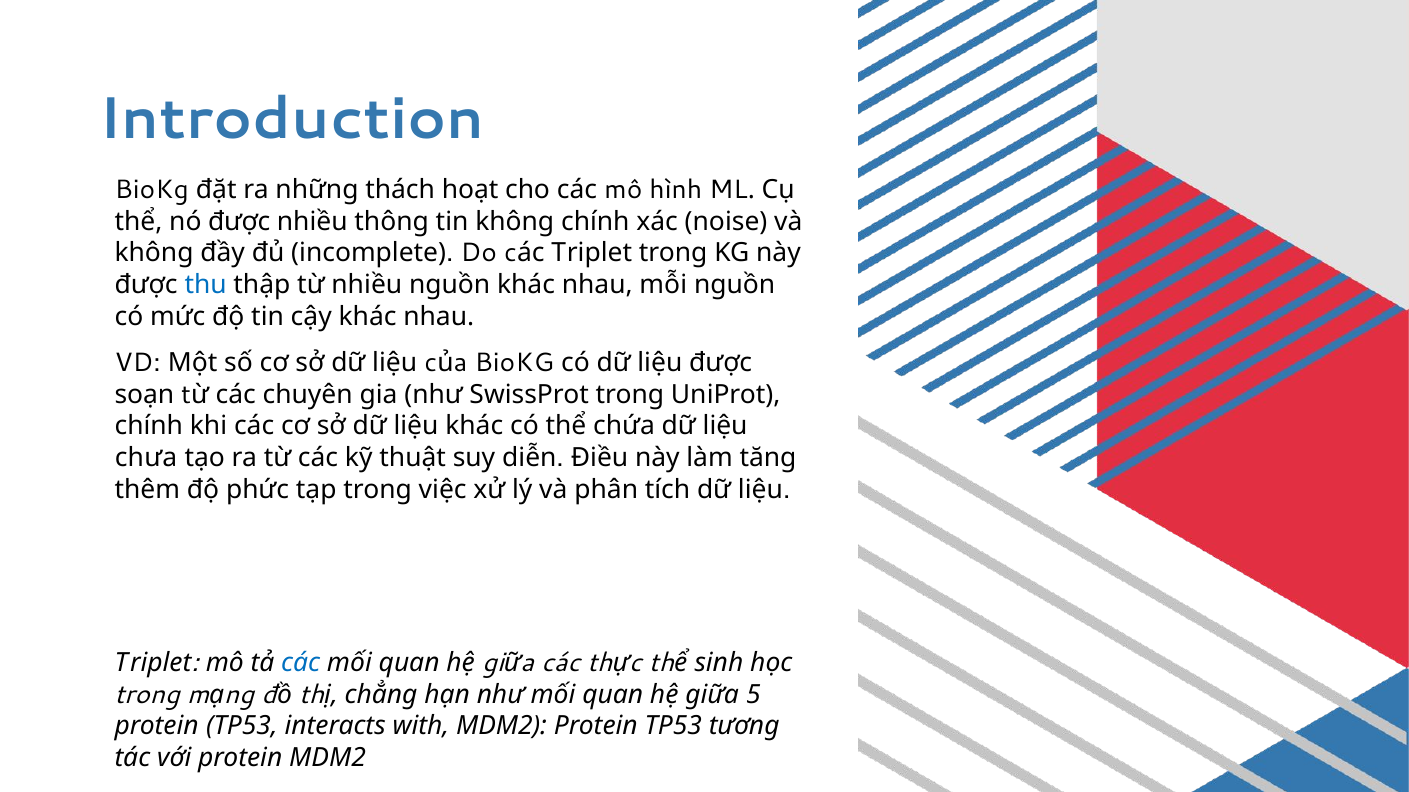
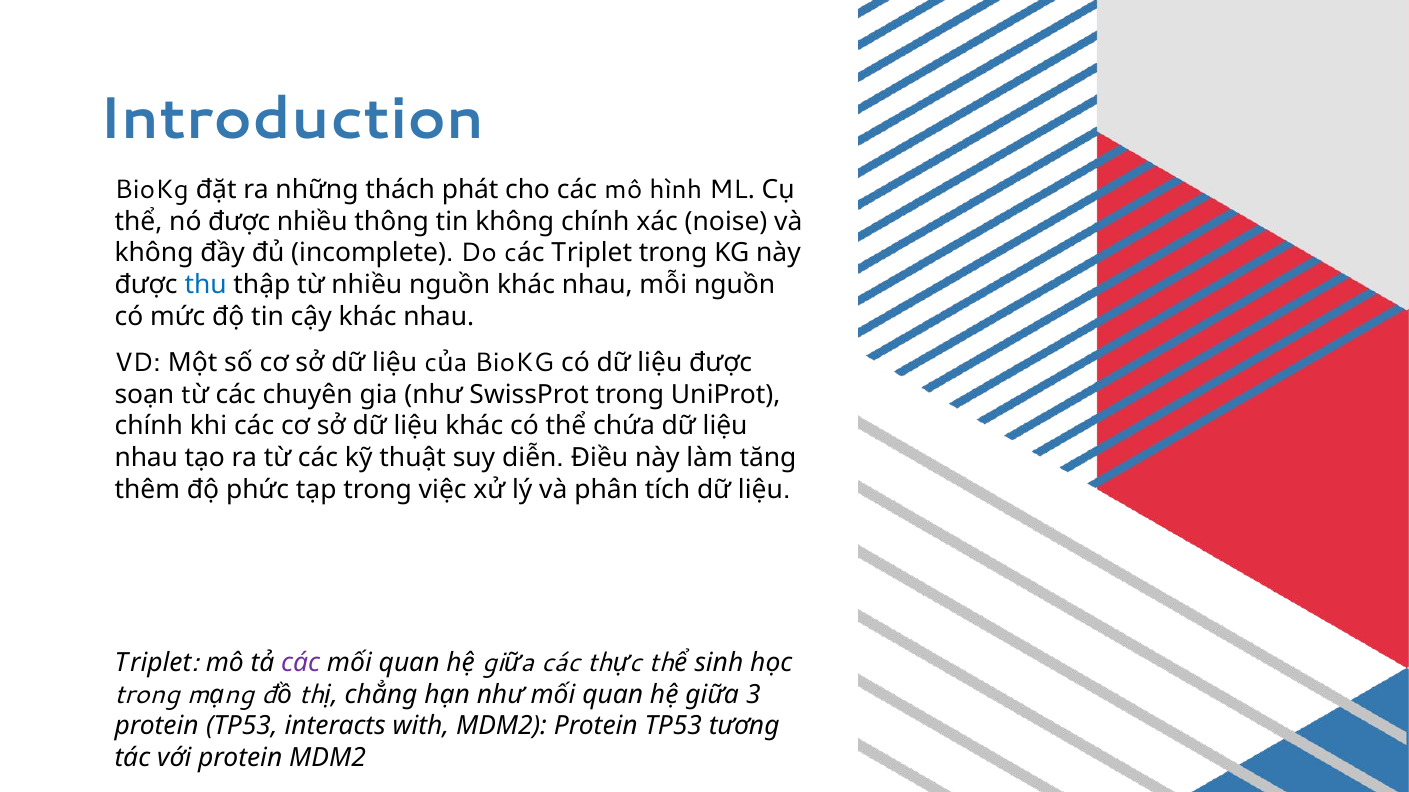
hoạt: hoạt -> phát (470, 190)
chưa: chưa -> nhau (146, 458)
các colour: blue -> purple (301, 663)
5: 5 -> 3 (753, 695)
